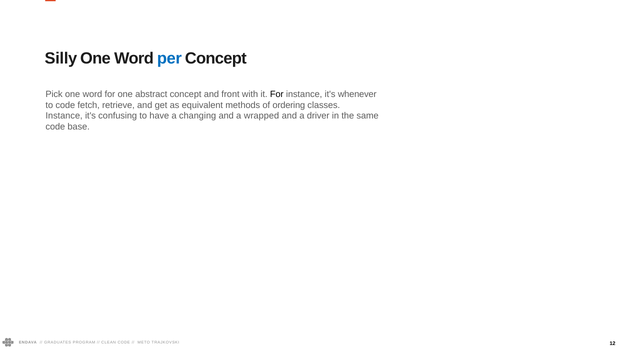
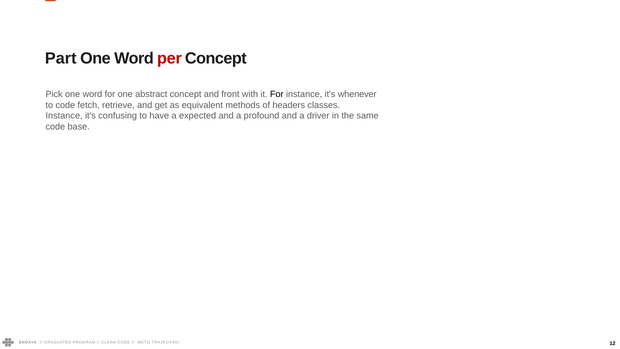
Silly: Silly -> Part (61, 58)
per colour: blue -> red (169, 58)
ordering: ordering -> headers (289, 105)
changing: changing -> expected (198, 116)
wrapped: wrapped -> profound (262, 116)
